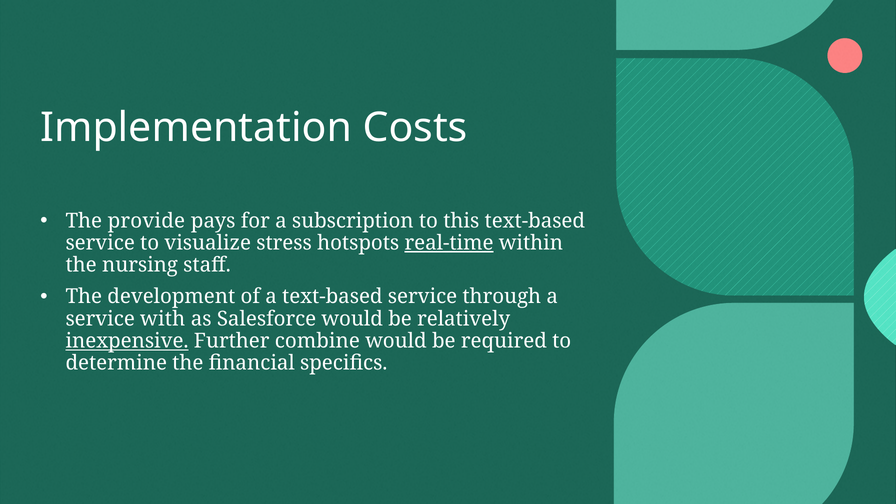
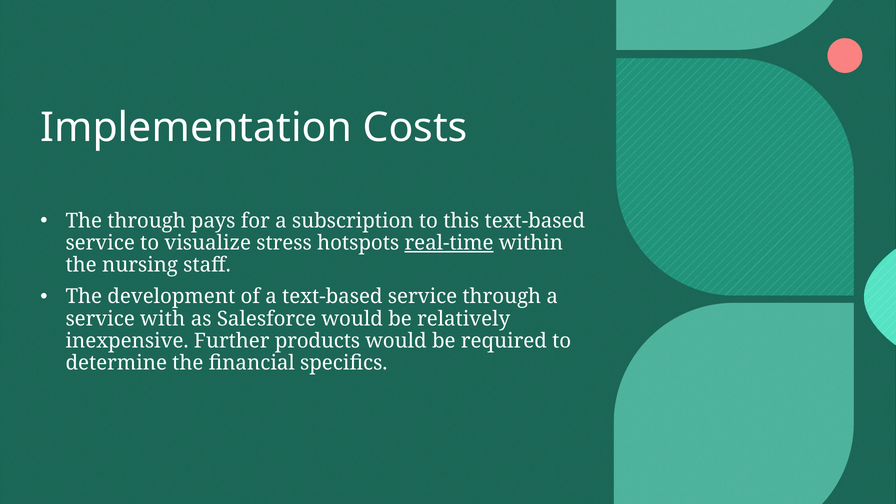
The provide: provide -> through (147, 221)
inexpensive underline: present -> none (127, 341)
combine: combine -> products (317, 341)
